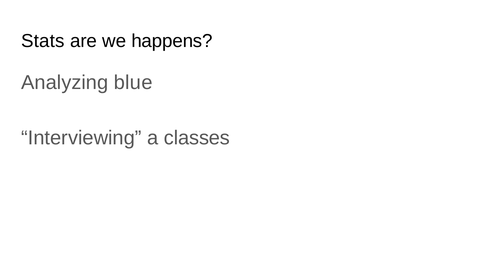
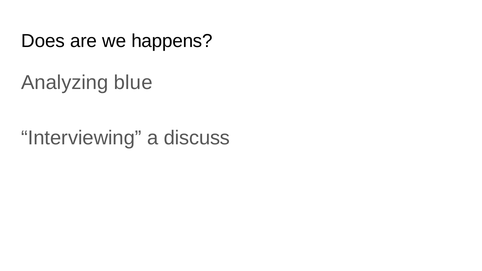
Stats: Stats -> Does (43, 41)
classes: classes -> discuss (197, 138)
